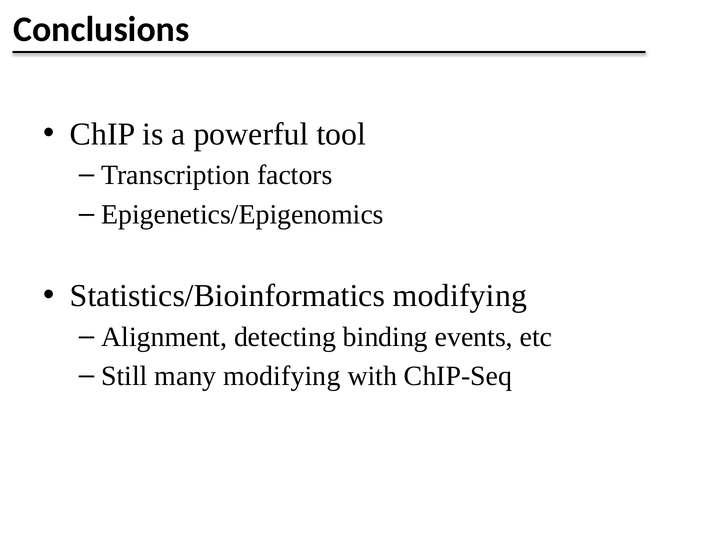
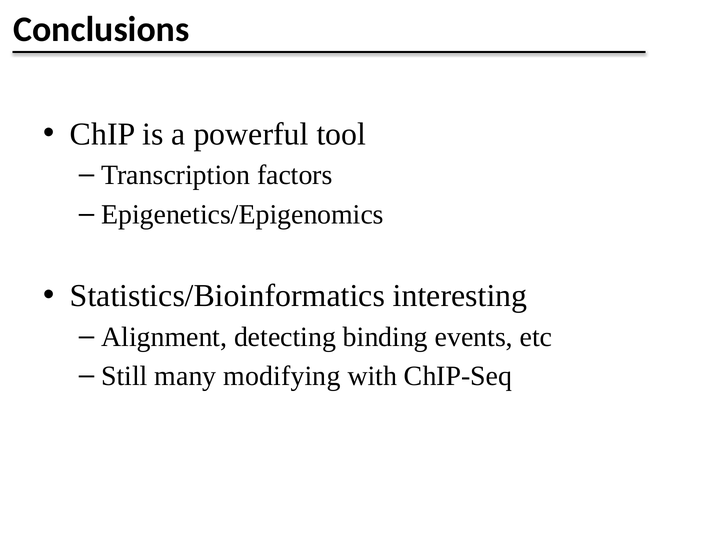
Statistics/Bioinformatics modifying: modifying -> interesting (460, 296)
